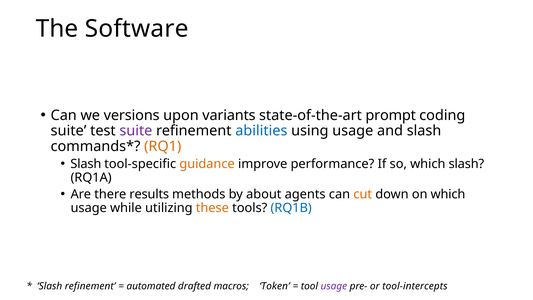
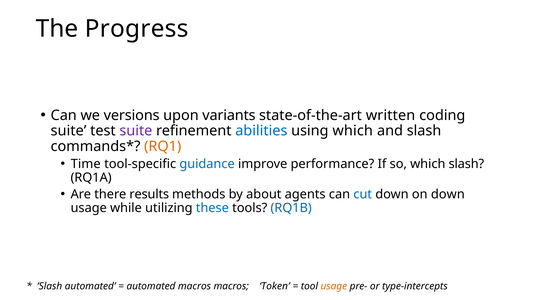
Software: Software -> Progress (137, 29)
prompt: prompt -> written (391, 115)
using usage: usage -> which (353, 131)
Slash: Slash -> Time (86, 164)
guidance colour: orange -> blue (207, 164)
cut colour: orange -> blue (363, 194)
on which: which -> down (448, 194)
these colour: orange -> blue (212, 208)
Slash refinement: refinement -> automated (90, 286)
automated drafted: drafted -> macros (194, 286)
usage colour: purple -> orange (334, 286)
tool-intercepts: tool-intercepts -> type-intercepts (415, 286)
